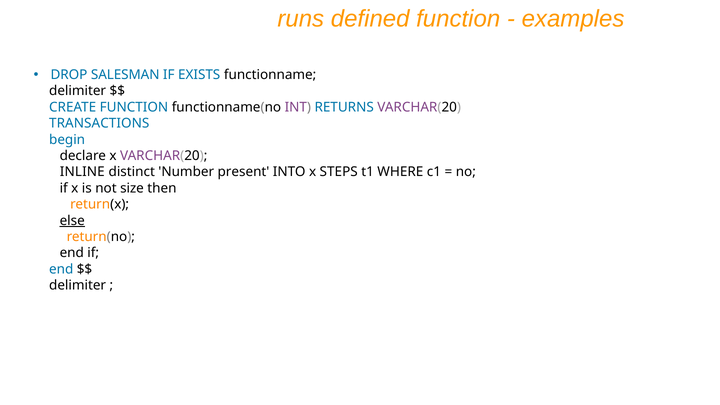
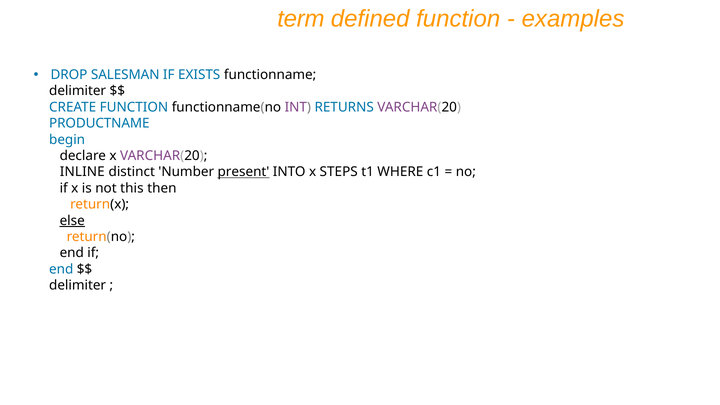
runs: runs -> term (301, 19)
TRANSACTIONS: TRANSACTIONS -> PRODUCTNAME (99, 123)
present underline: none -> present (243, 172)
size: size -> this (132, 188)
